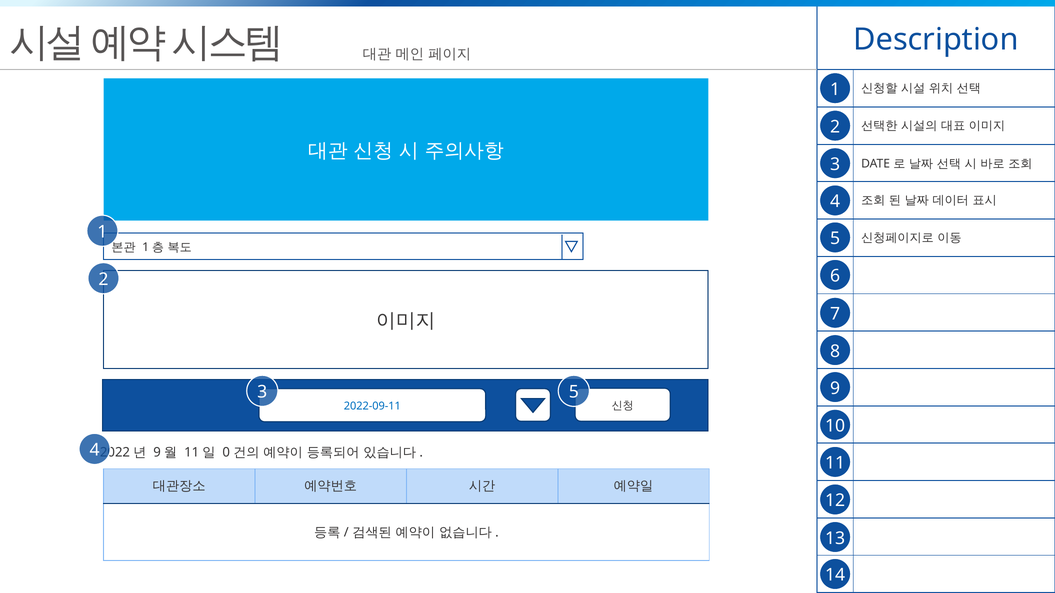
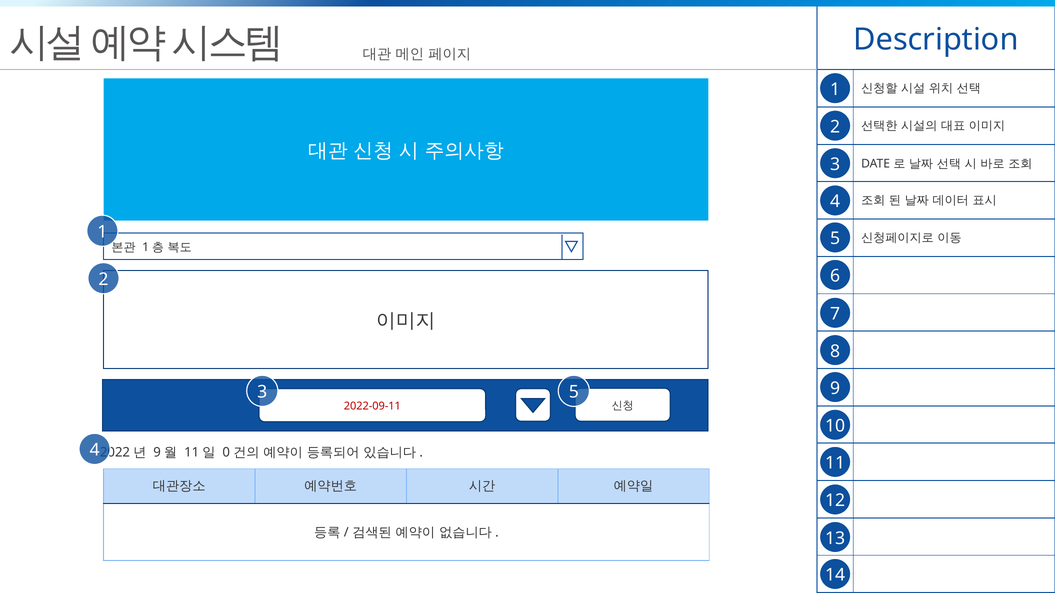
2022-09-11 colour: blue -> red (372, 406)
